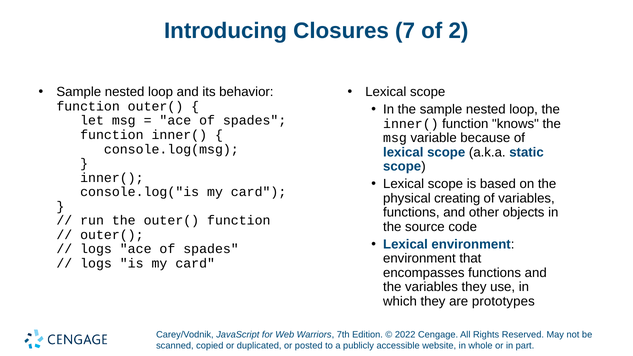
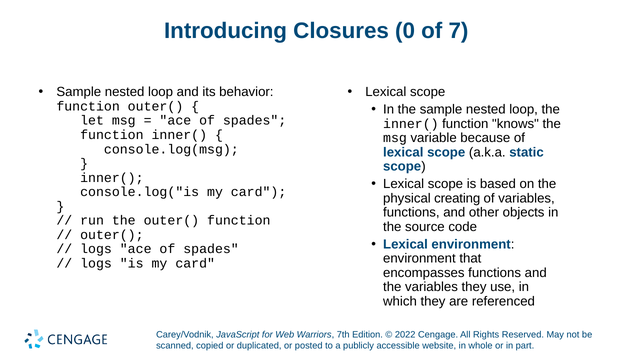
7: 7 -> 0 (405, 31)
2: 2 -> 7 (458, 31)
prototypes: prototypes -> referenced (503, 301)
